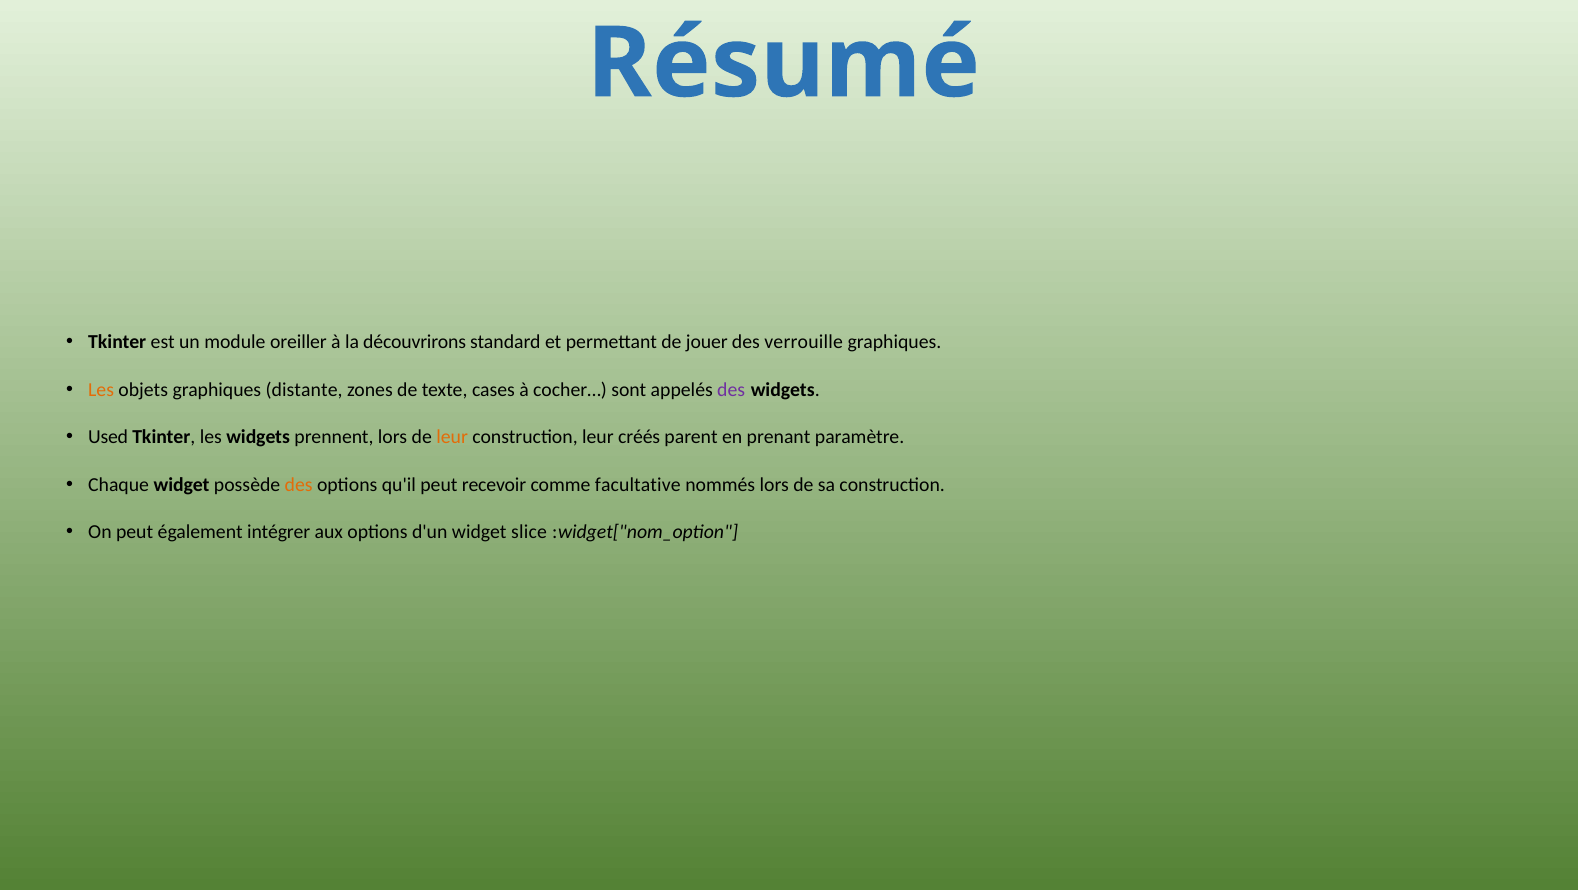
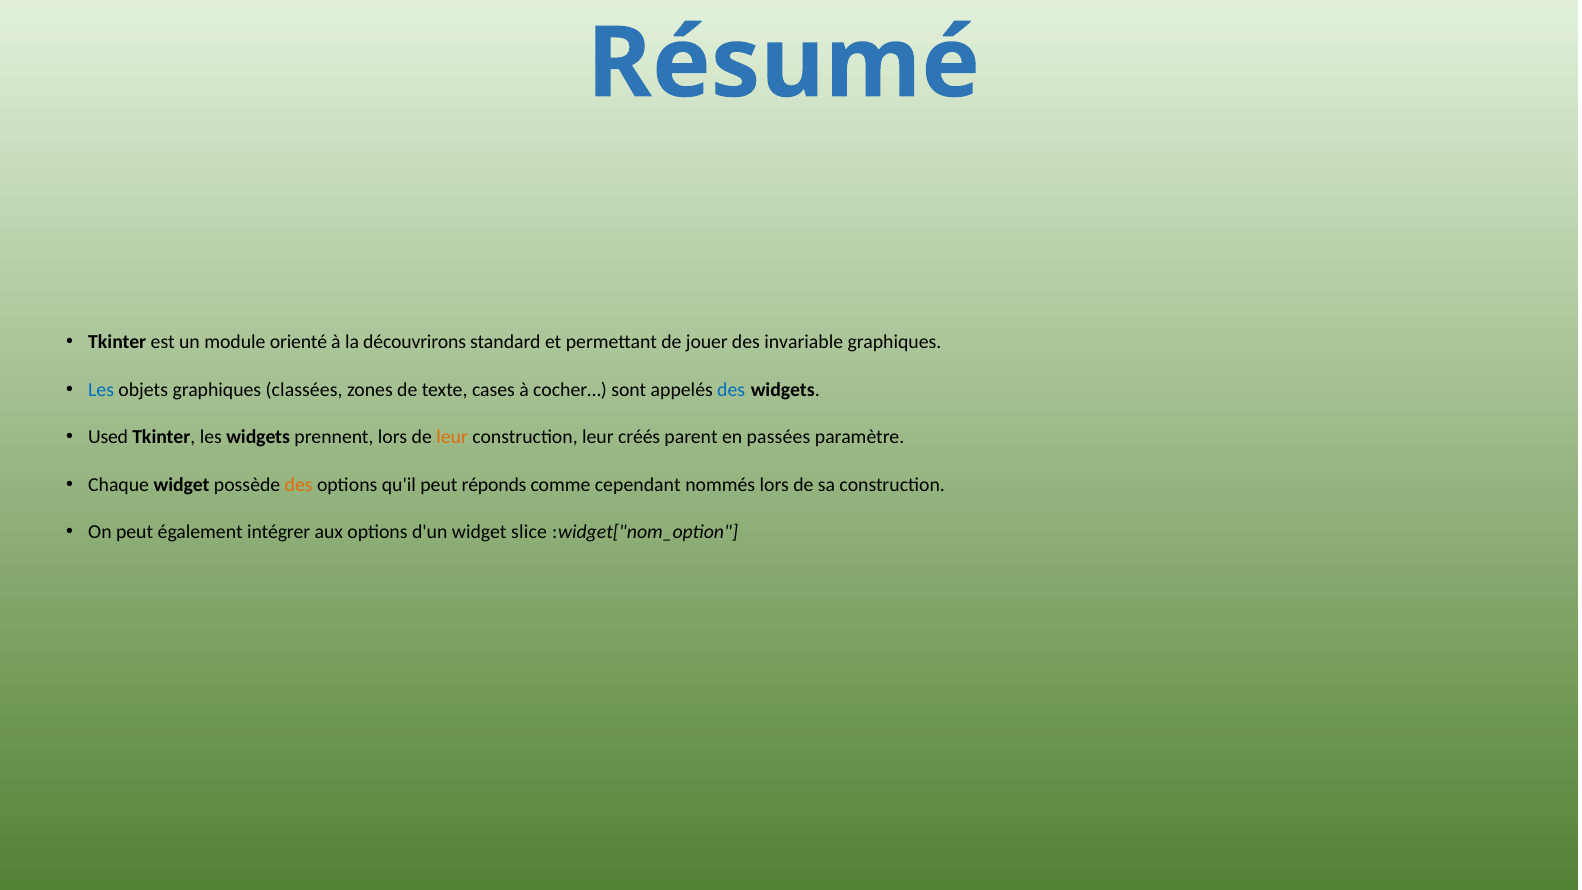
oreiller: oreiller -> orienté (299, 342)
verrouille: verrouille -> invariable (804, 342)
Les colour: orange -> blue (101, 390)
distante: distante -> classées (304, 390)
des colour: purple -> blue (731, 390)
prenant: prenant -> passées (778, 437)
recevoir: recevoir -> réponds (494, 485)
facultative: facultative -> cependant (638, 485)
